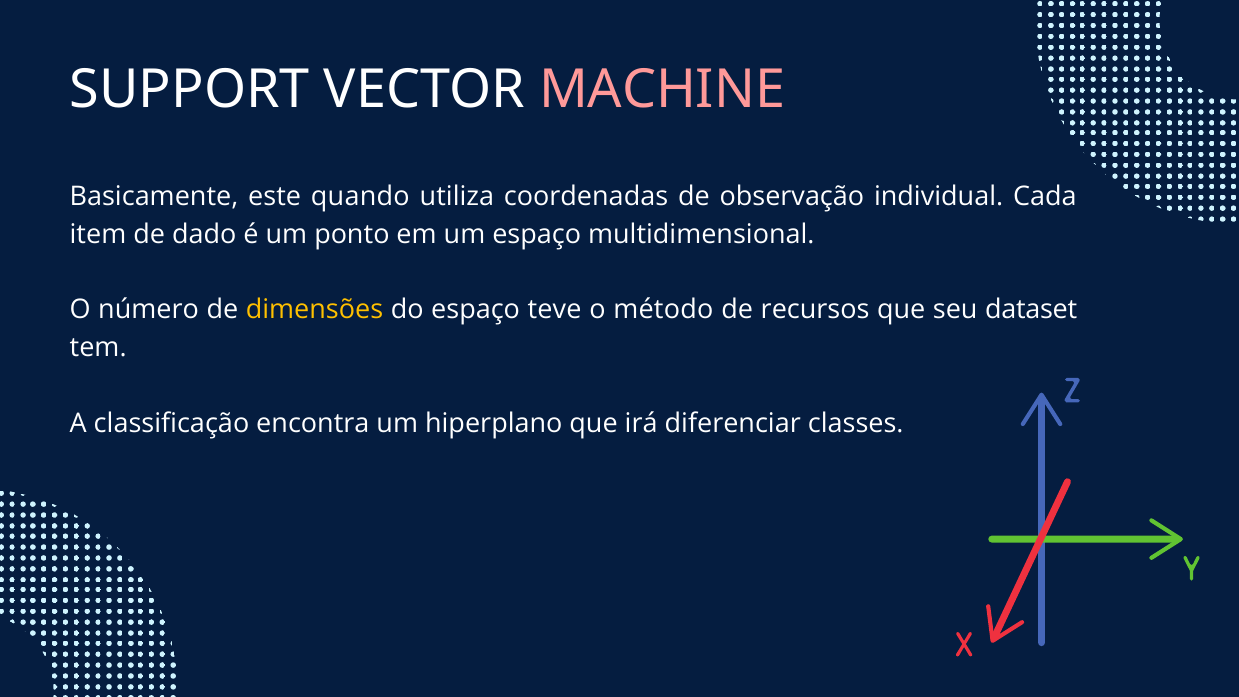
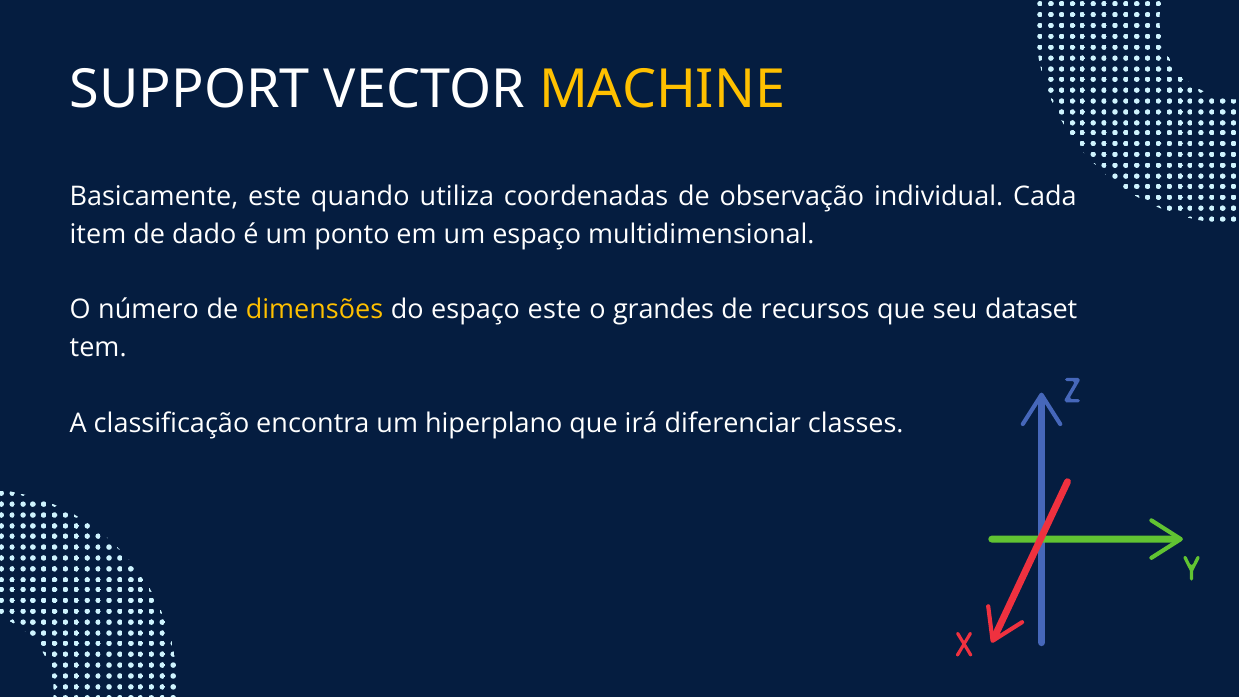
MACHINE colour: pink -> yellow (662, 90)
espaço teve: teve -> este (555, 310)
método: método -> grandes (664, 310)
